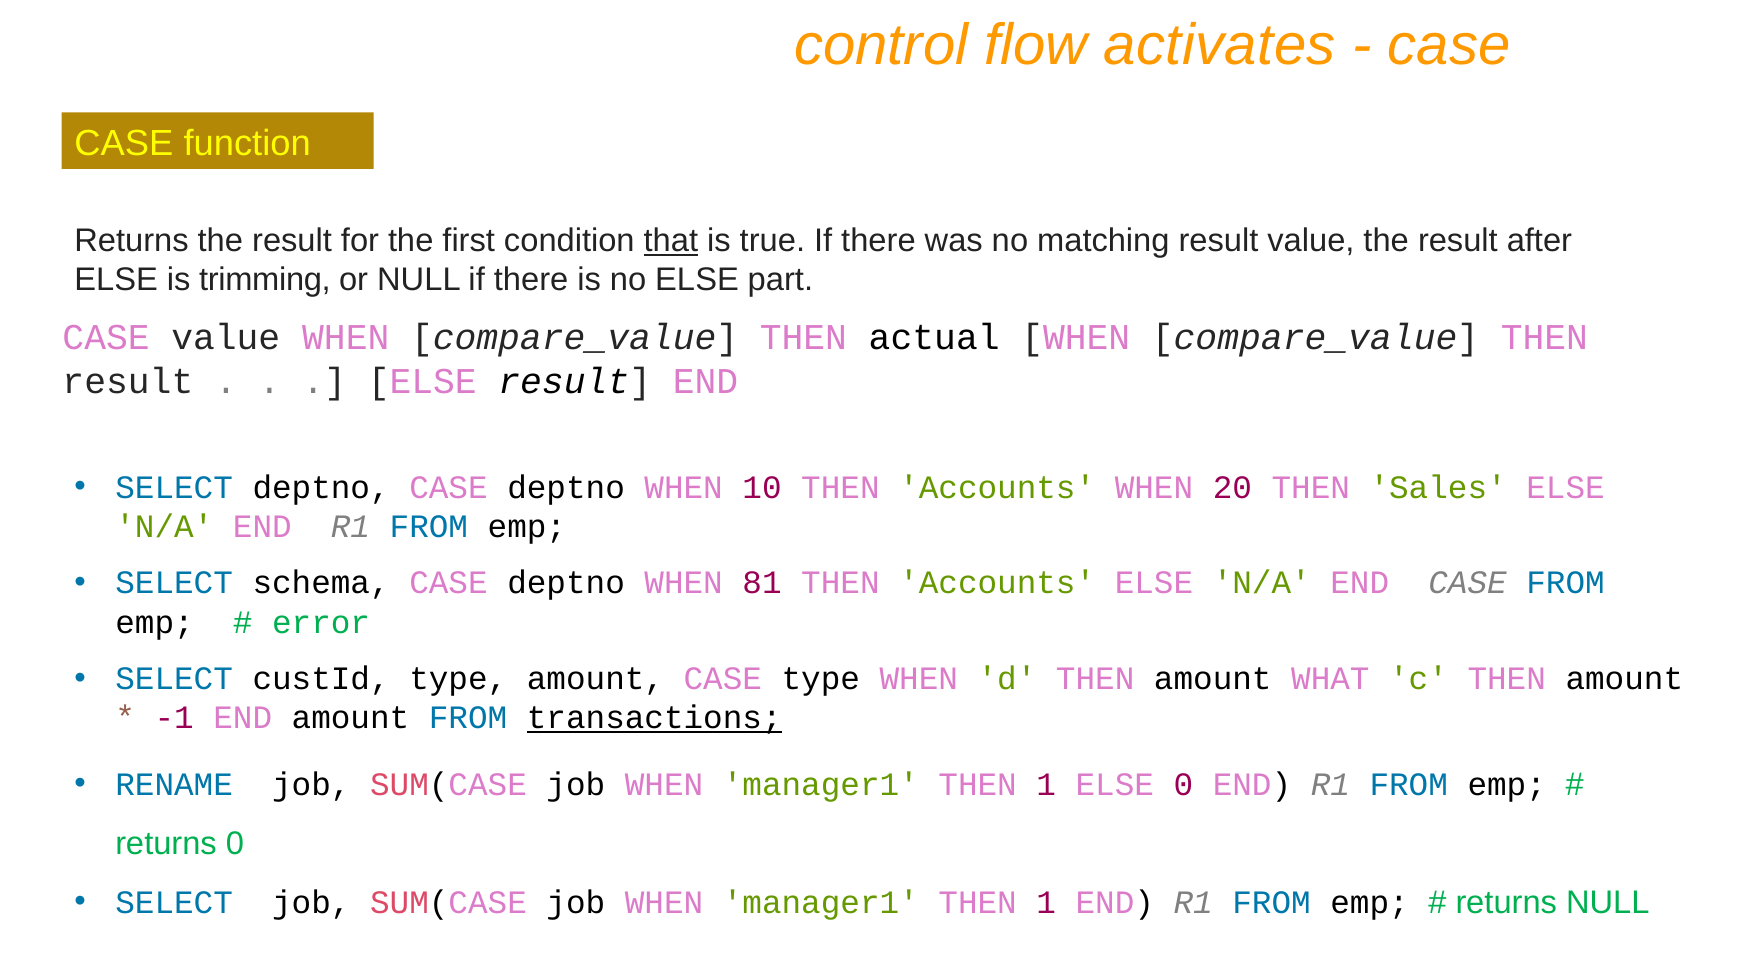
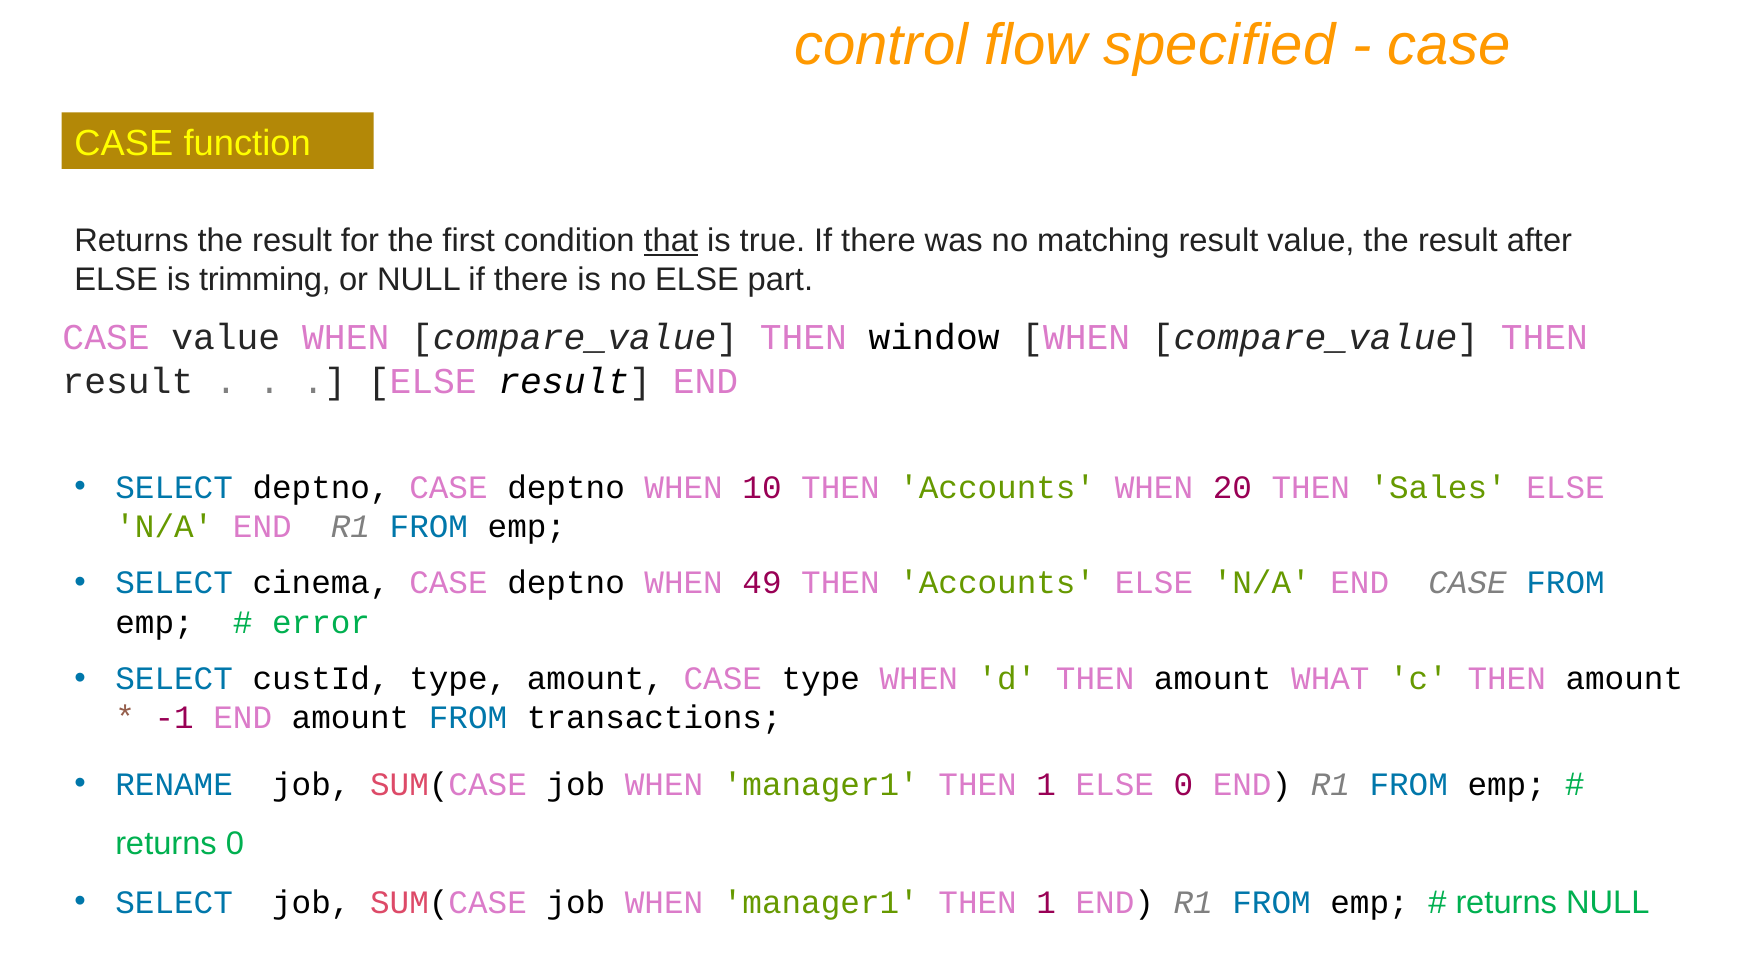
activates: activates -> specified (1220, 45)
actual: actual -> window (934, 338)
schema: schema -> cinema (321, 583)
81: 81 -> 49 (762, 583)
transactions underline: present -> none (654, 718)
